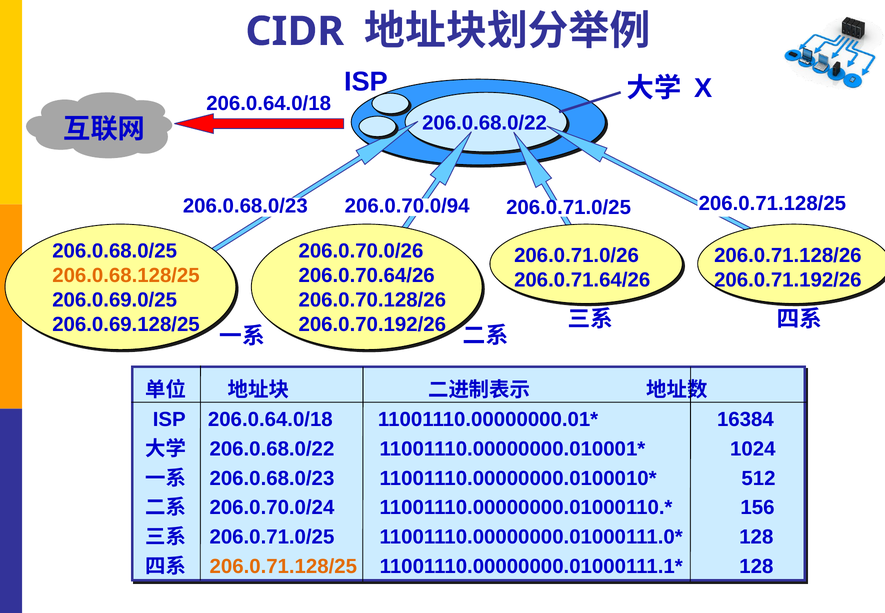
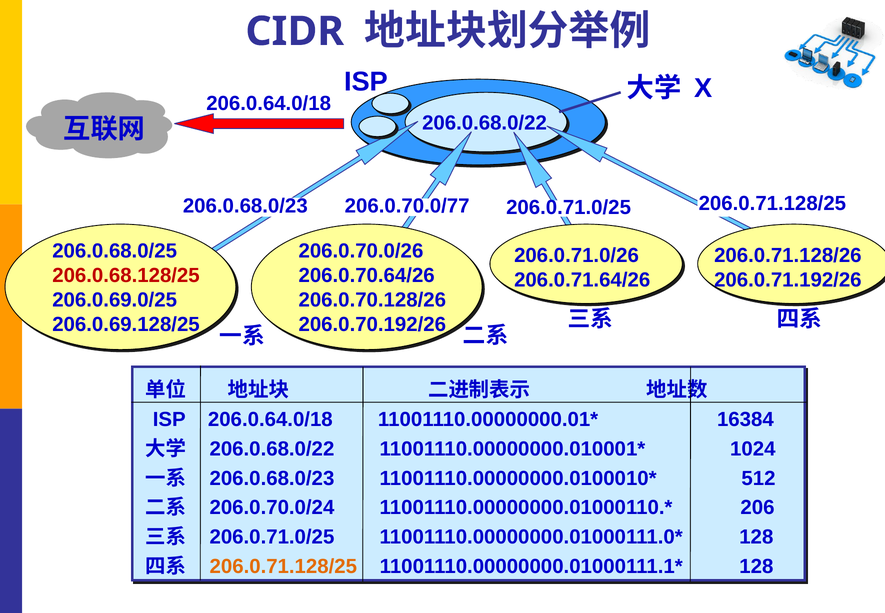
206.0.70.0/94: 206.0.70.0/94 -> 206.0.70.0/77 (407, 206)
206.0.68.128/25 colour: orange -> red (126, 275)
156: 156 -> 206 (757, 507)
